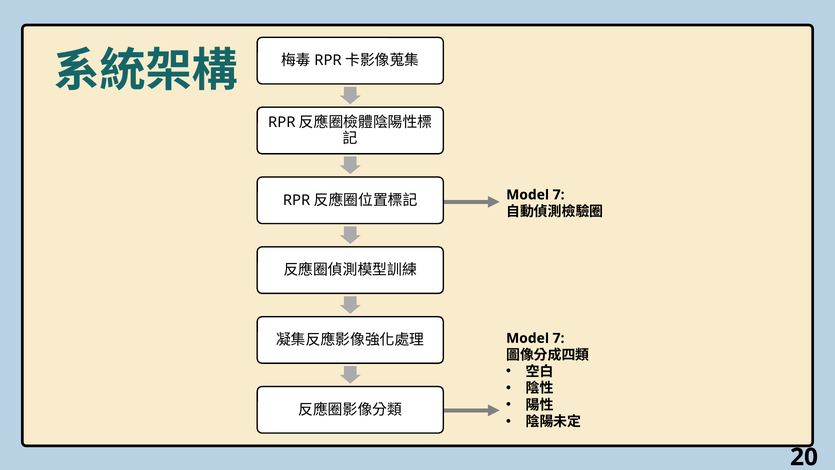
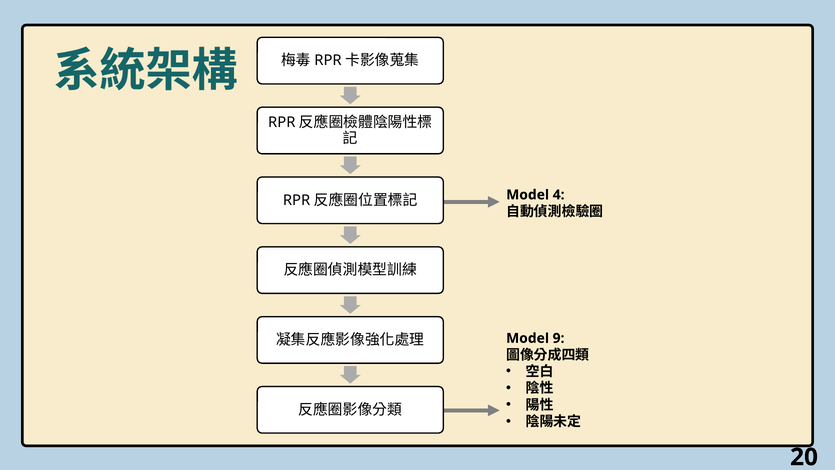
7: 7 -> 4 (559, 195)
7: 7 -> 9 (559, 338)
